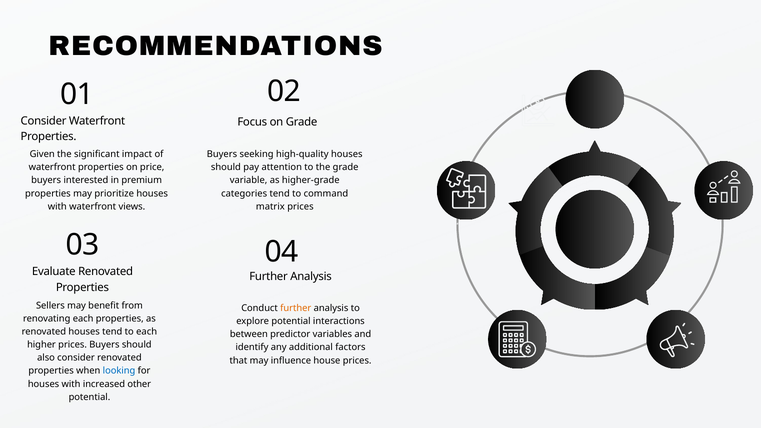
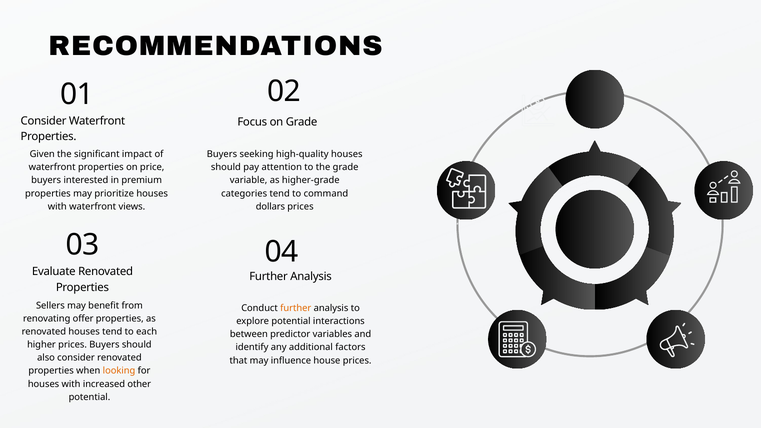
matrix: matrix -> dollars (270, 207)
renovating each: each -> offer (83, 319)
looking colour: blue -> orange (119, 371)
